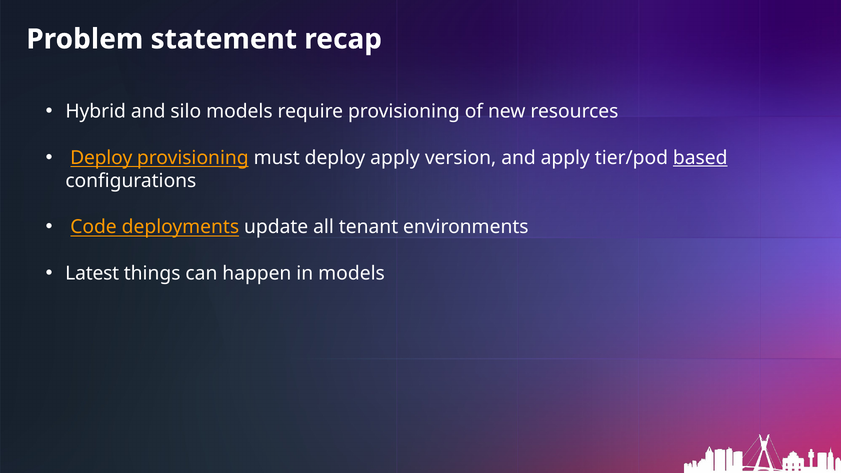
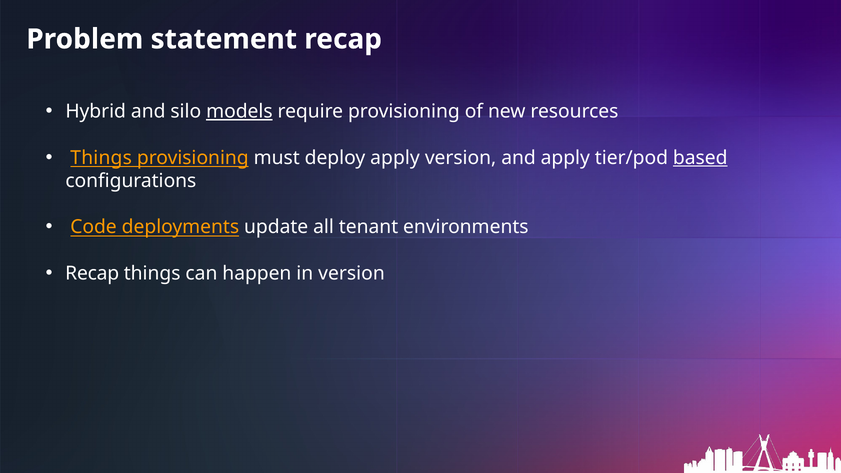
models underline: none -> present (239, 111)
Deploy: Deploy -> Things (101, 158)
Latest: Latest -> Recap (92, 273)
in models: models -> version (352, 273)
